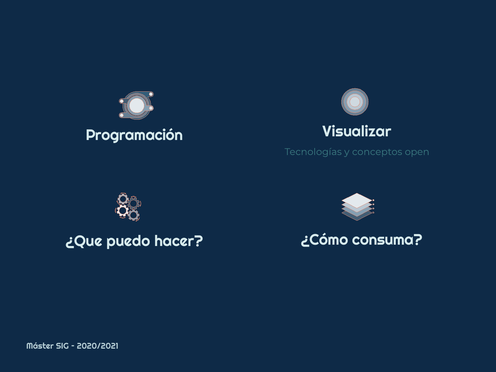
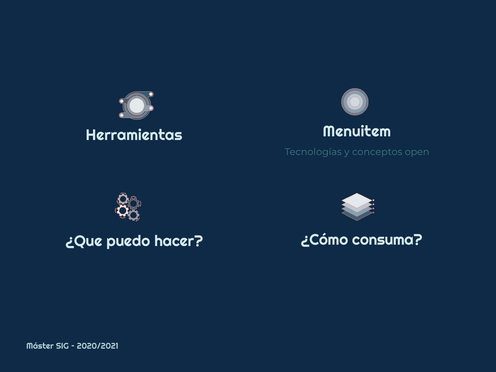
Visualizar: Visualizar -> Menuitem (357, 131)
Programación: Programación -> Herramientas (134, 135)
